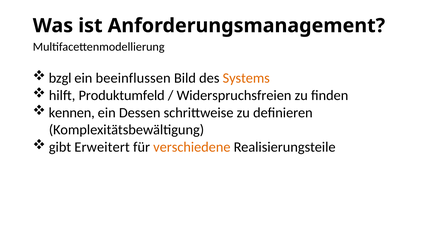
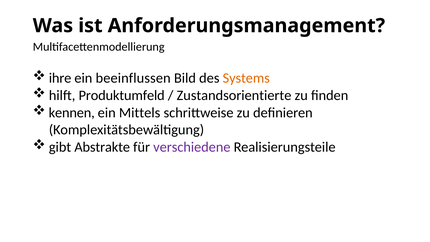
bzgl: bzgl -> ihre (60, 78)
Widerspruchsfreien: Widerspruchsfreien -> Zustandsorientierte (234, 95)
Dessen: Dessen -> Mittels (140, 113)
Erweitert: Erweitert -> Abstrakte (102, 147)
verschiedene colour: orange -> purple (192, 147)
